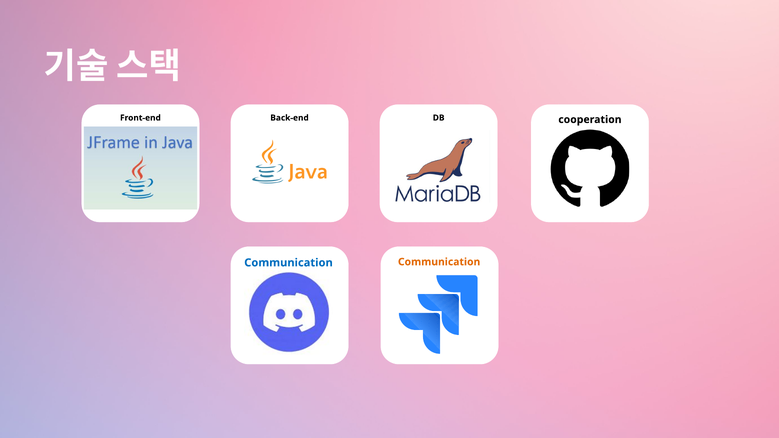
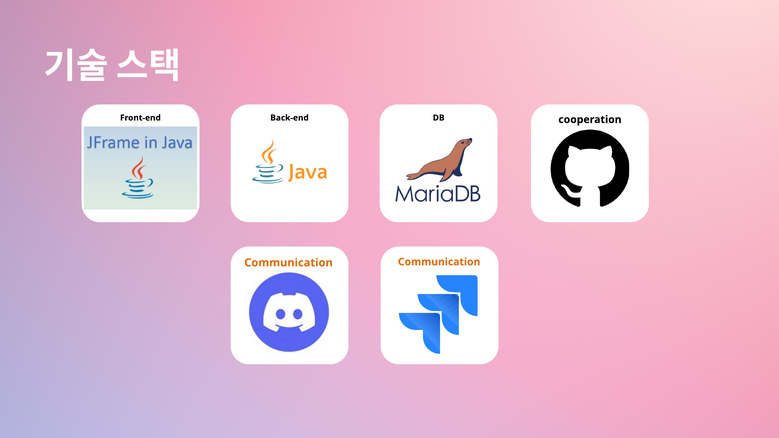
Communication colour: blue -> orange (288, 263)
